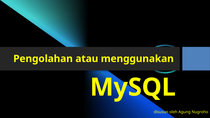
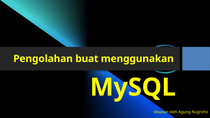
atau: atau -> buat (87, 59)
